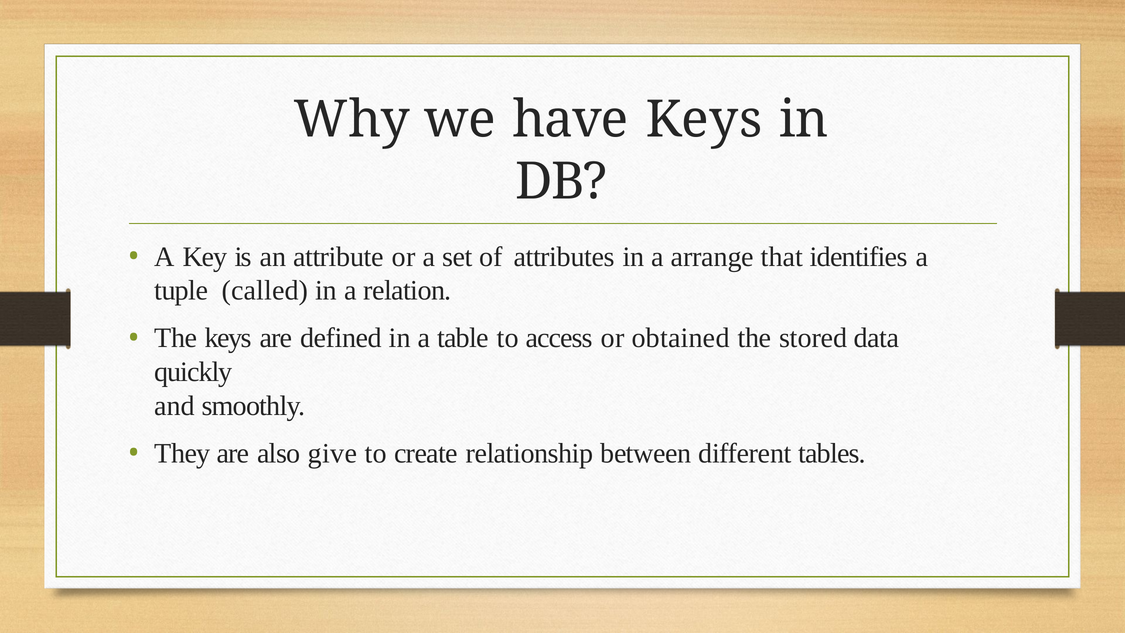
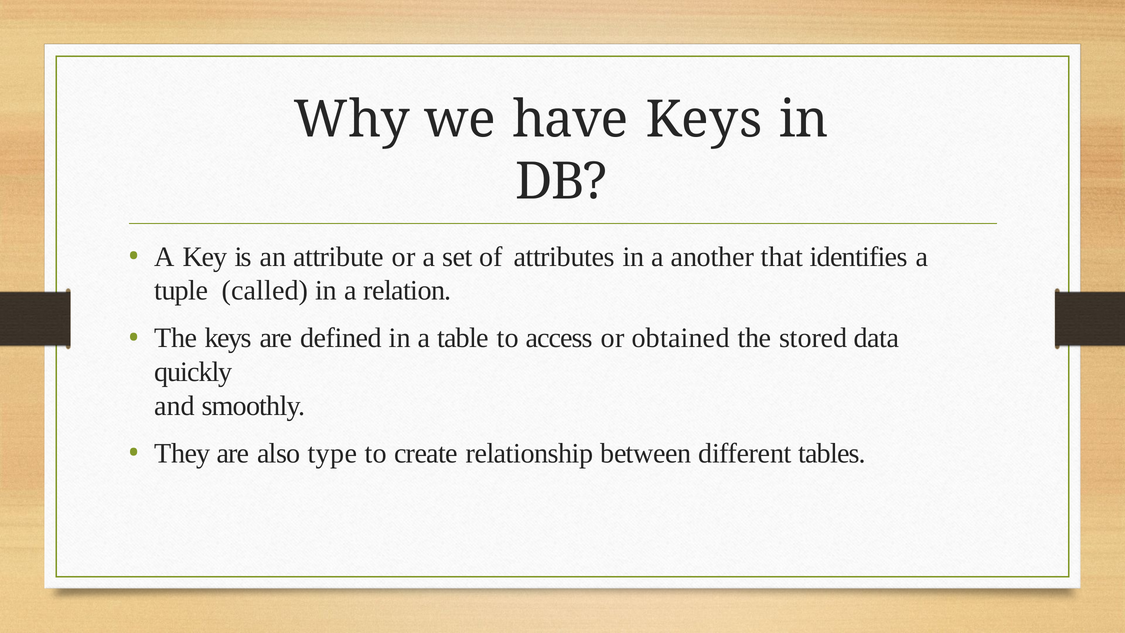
arrange: arrange -> another (712, 257)
give: give -> type (332, 453)
